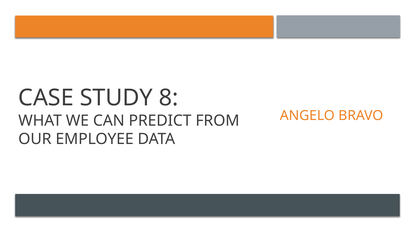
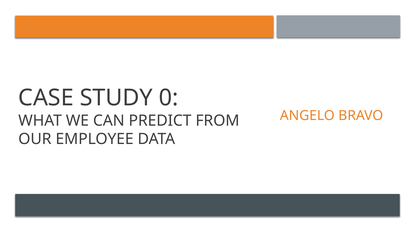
8: 8 -> 0 (169, 98)
